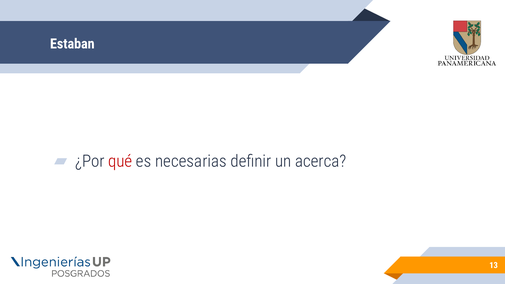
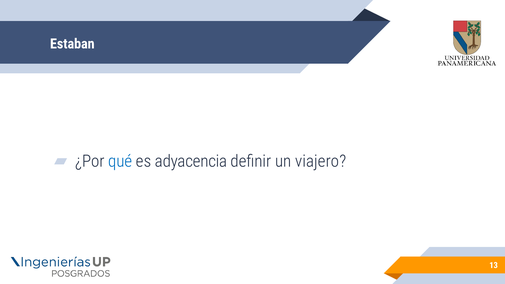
qué colour: red -> blue (120, 161)
necesarias: necesarias -> adyacencia (191, 161)
acerca: acerca -> viajero (321, 161)
